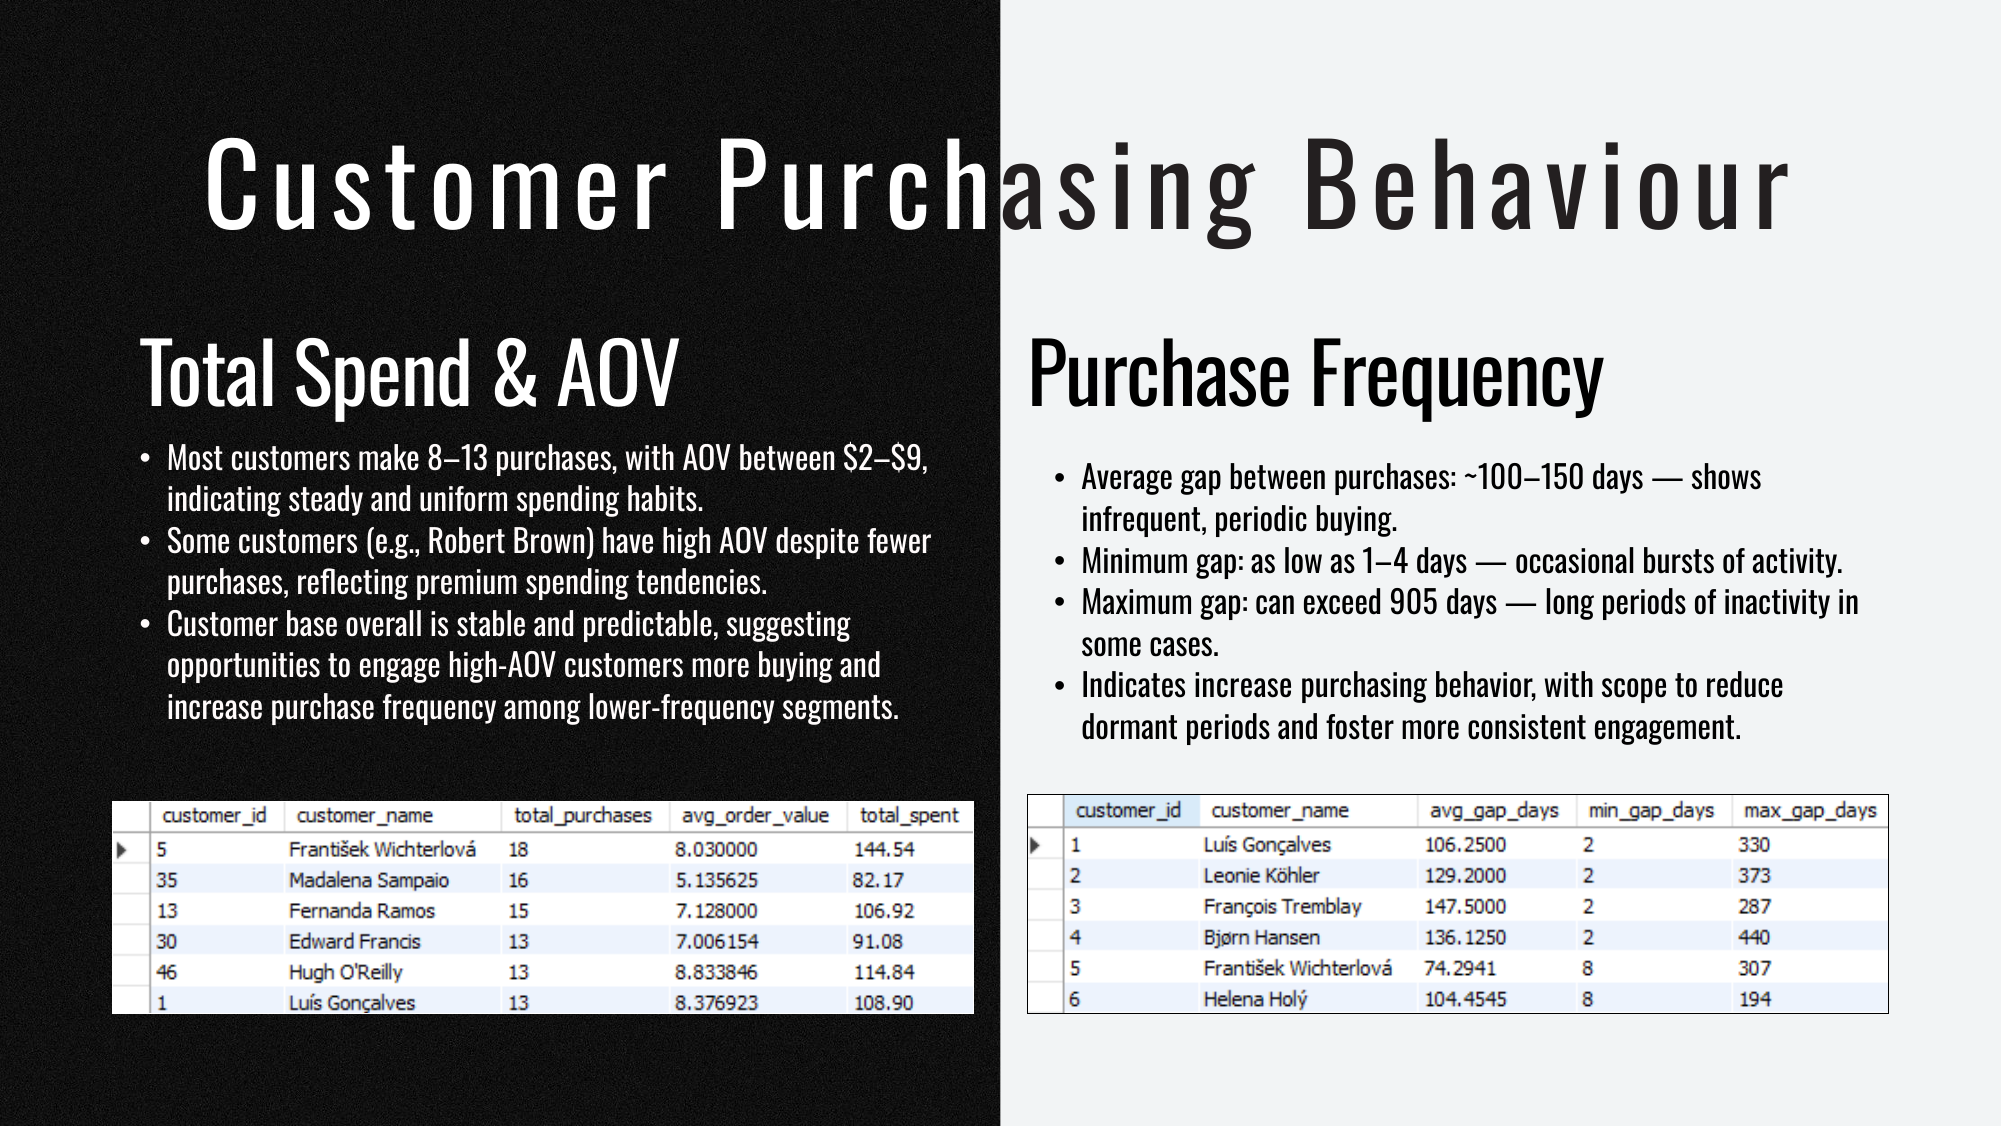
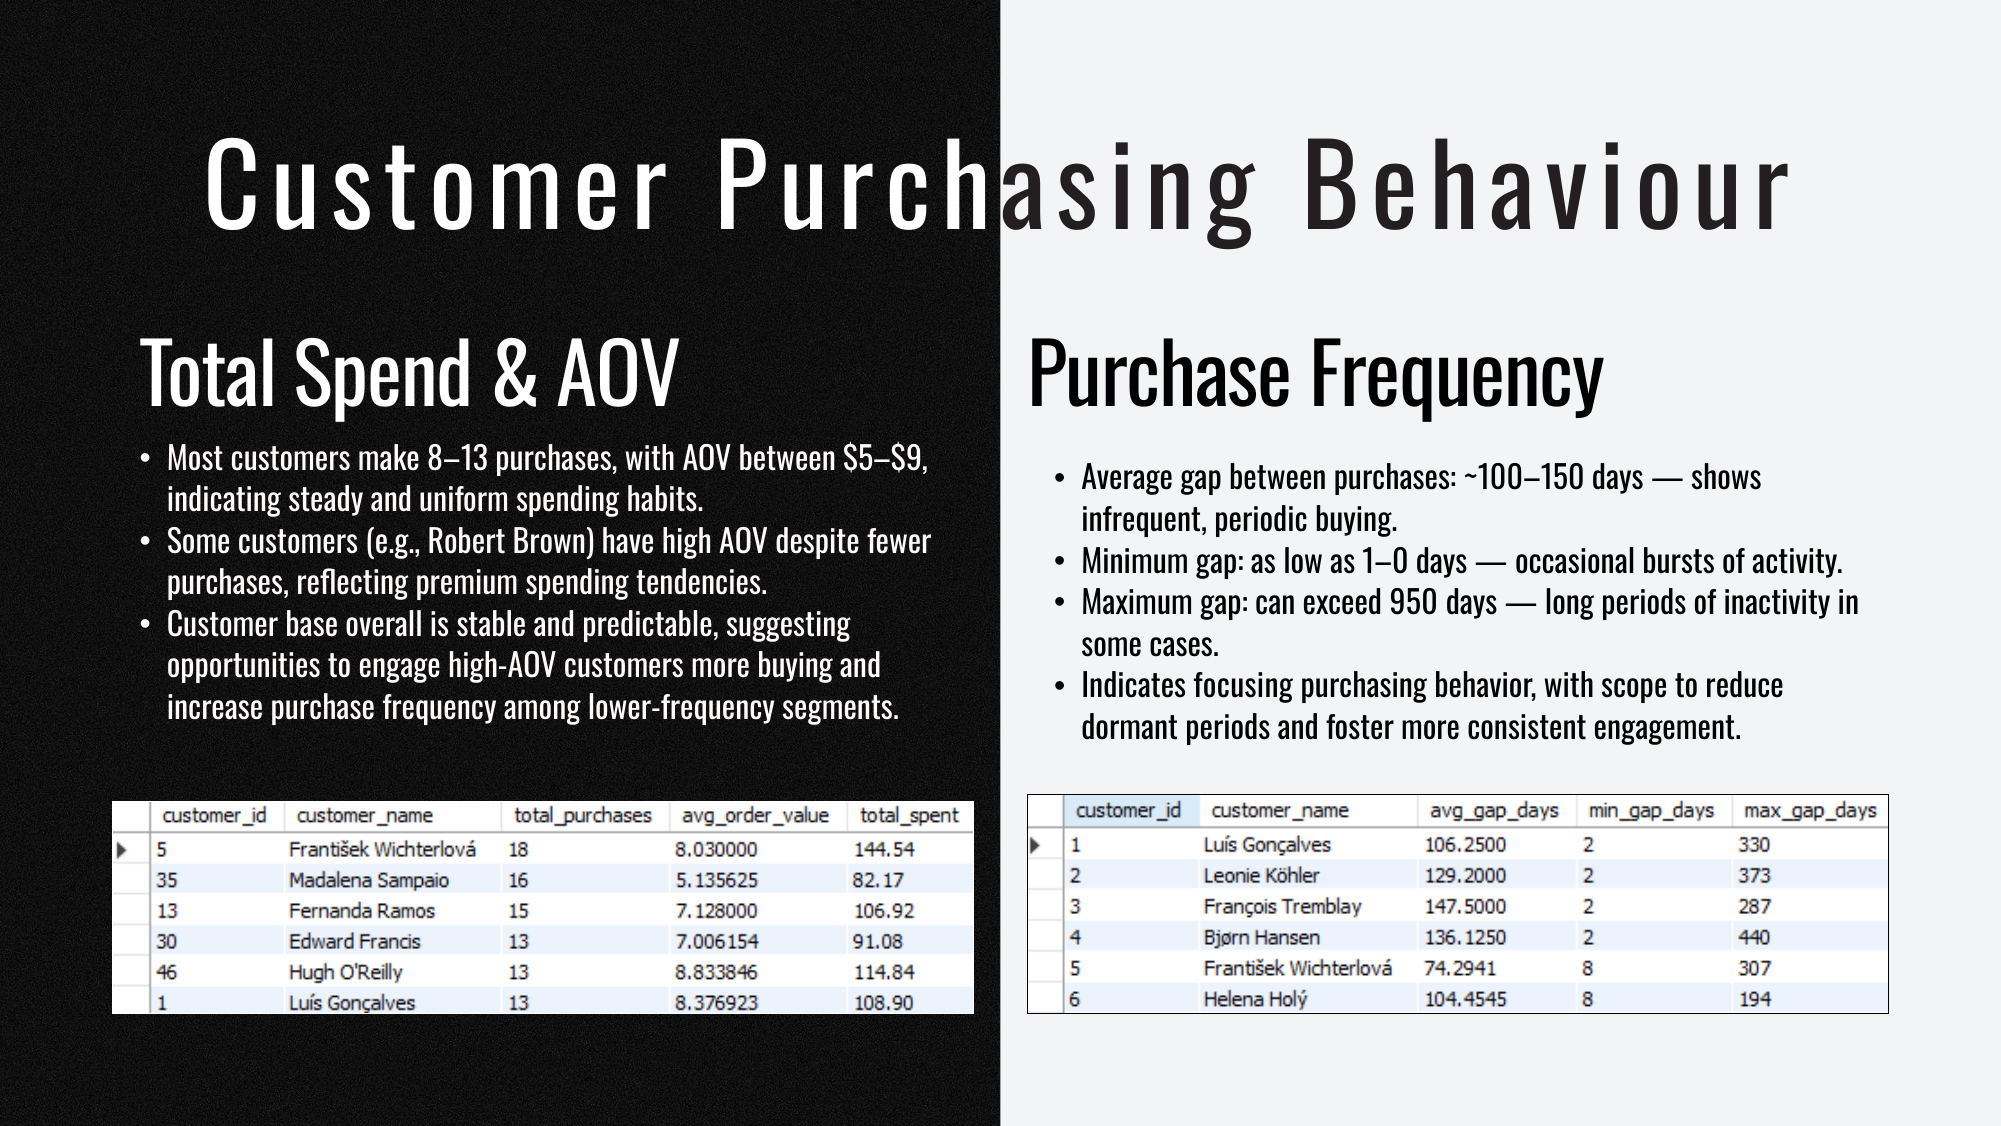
$2–$9: $2–$9 -> $5–$9 (885, 459)
1–4: 1–4 -> 1–0 (1386, 562)
905: 905 -> 950 (1414, 604)
Indicates increase: increase -> focusing (1243, 687)
